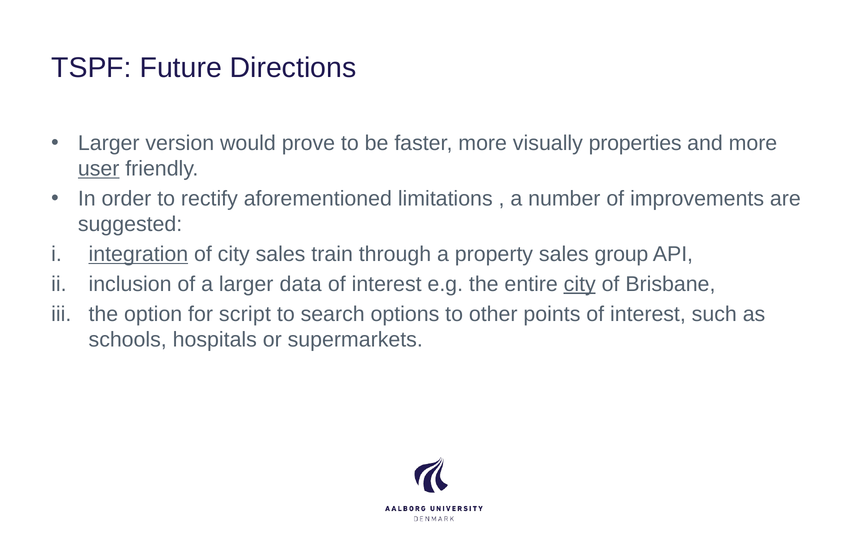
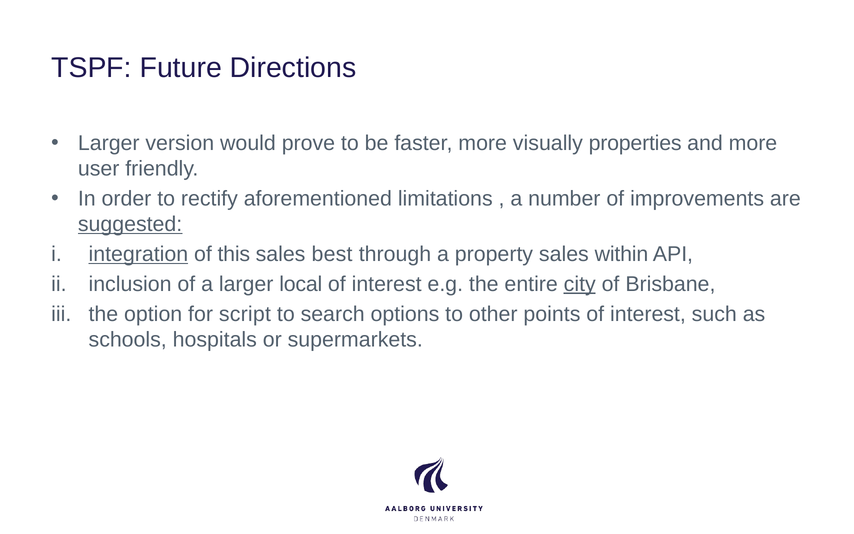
user underline: present -> none (99, 169)
suggested underline: none -> present (130, 224)
of city: city -> this (234, 254)
train: train -> best (332, 254)
group: group -> within (621, 254)
data: data -> local (301, 284)
